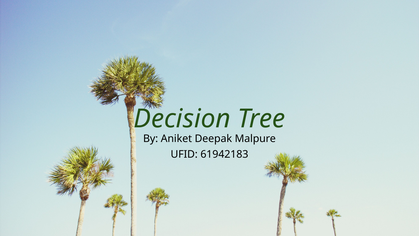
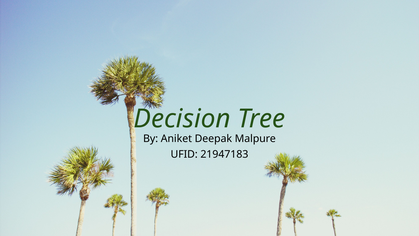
61942183: 61942183 -> 21947183 (224, 154)
